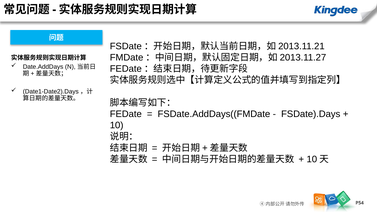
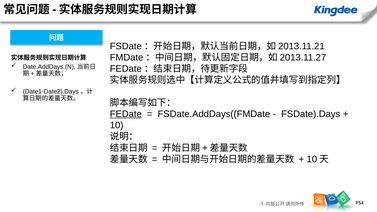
FEDate underline: none -> present (126, 114)
